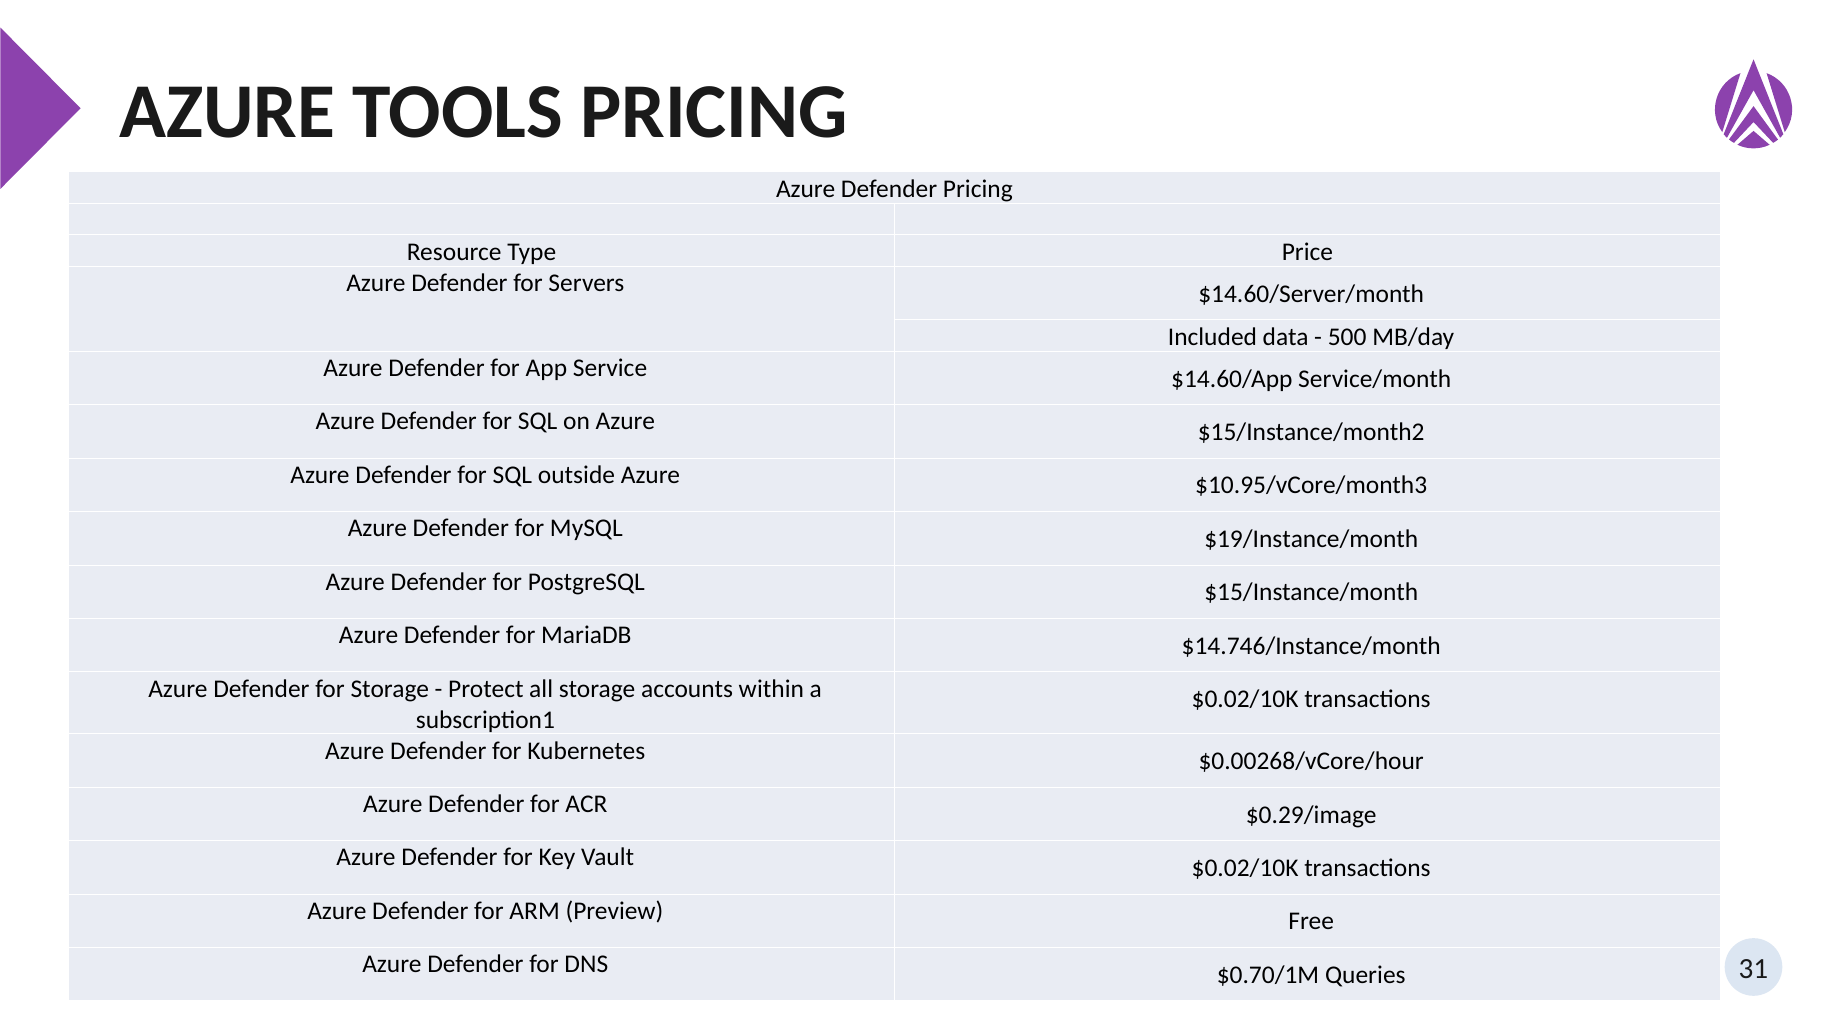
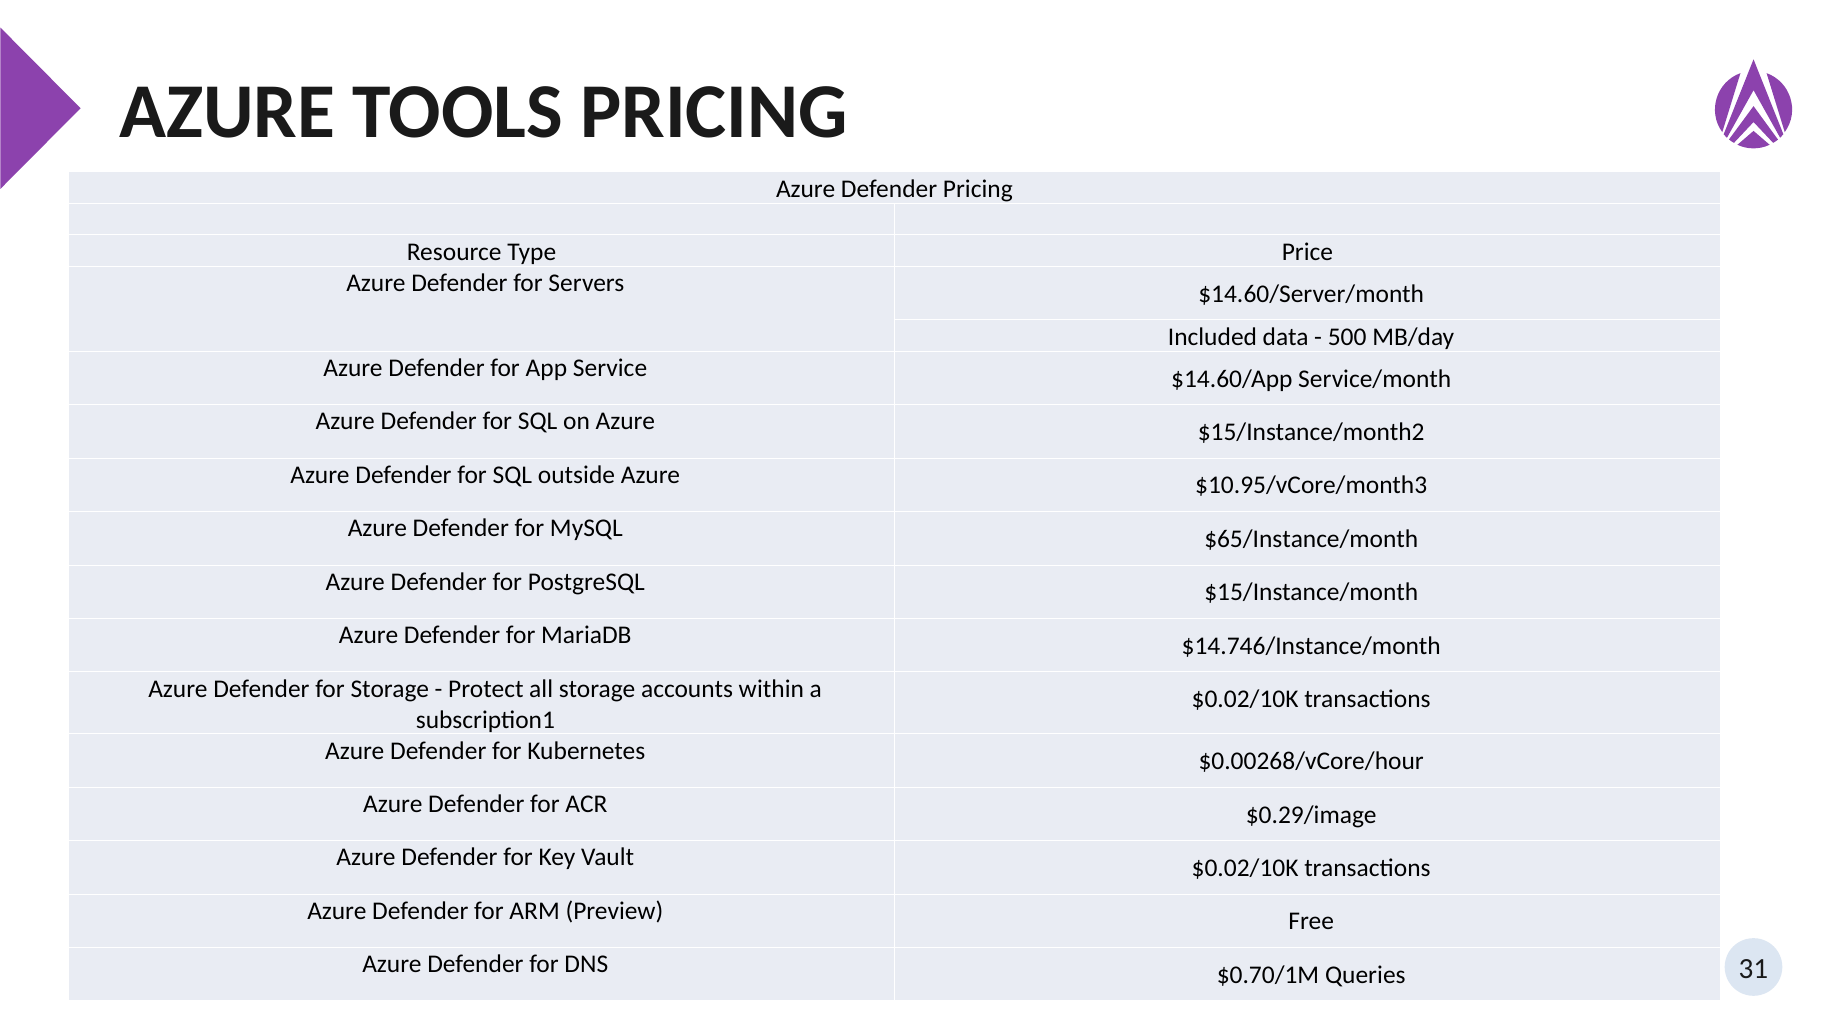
$19/Instance/month: $19/Instance/month -> $65/Instance/month (1311, 539)
